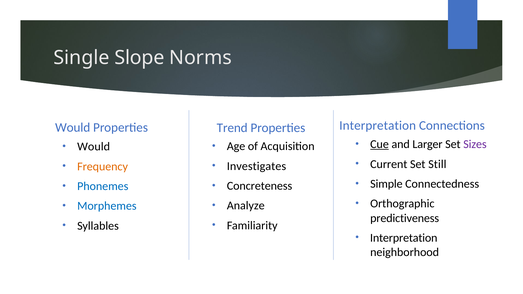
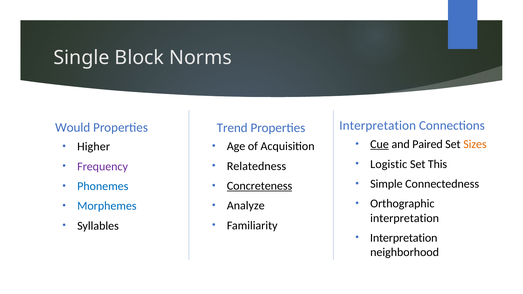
Slope: Slope -> Block (139, 58)
Larger: Larger -> Paired (428, 144)
Sizes colour: purple -> orange (475, 144)
Would: Would -> Higher (94, 147)
Current: Current -> Logistic (389, 164)
Still: Still -> This (437, 164)
Investigates: Investigates -> Relatedness (257, 166)
Frequency colour: orange -> purple (103, 167)
Concreteness underline: none -> present (260, 186)
predictiveness: predictiveness -> interpretation (405, 218)
